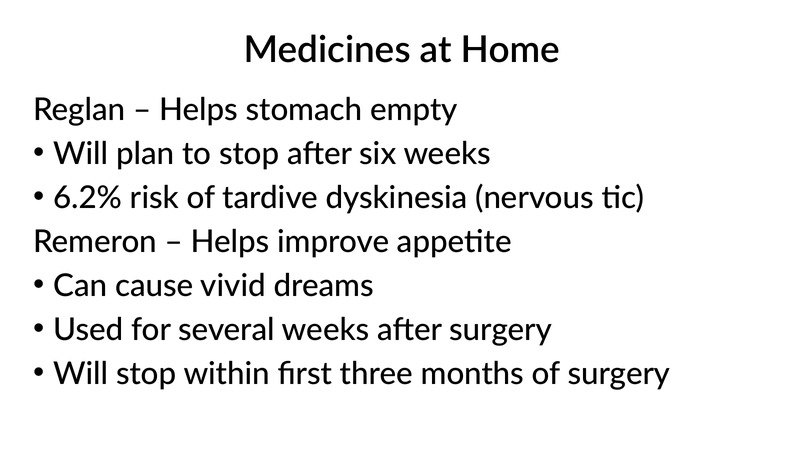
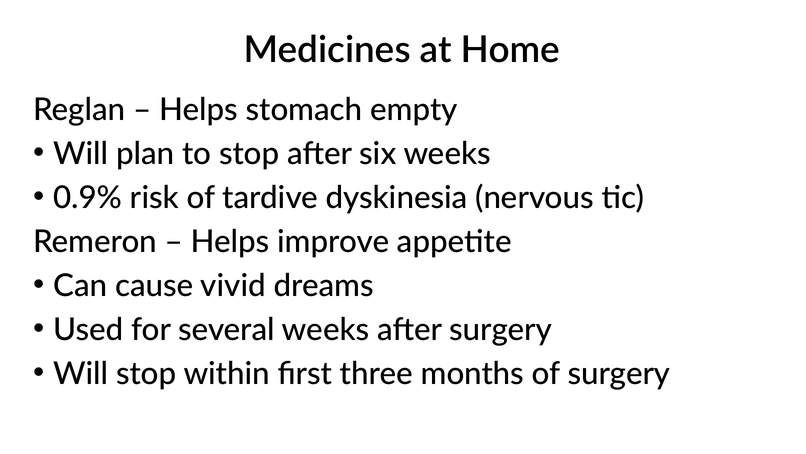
6.2%: 6.2% -> 0.9% (88, 198)
